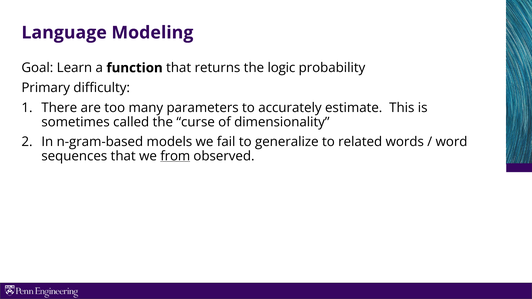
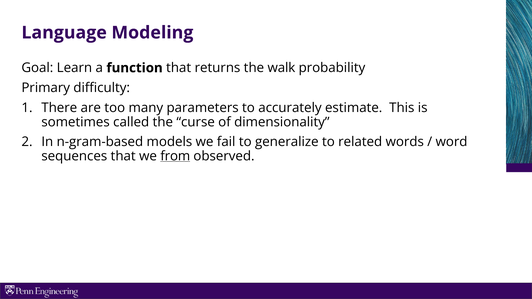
logic: logic -> walk (281, 68)
